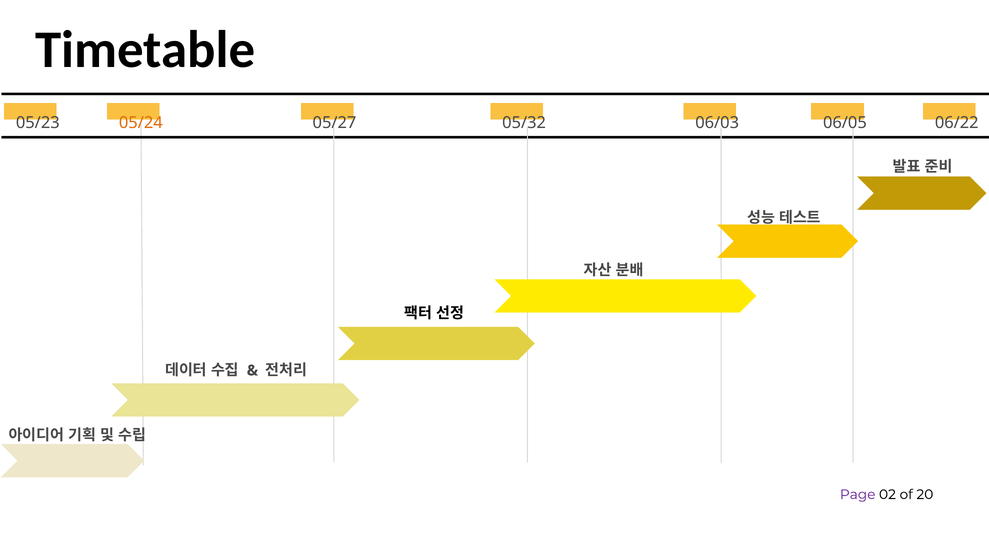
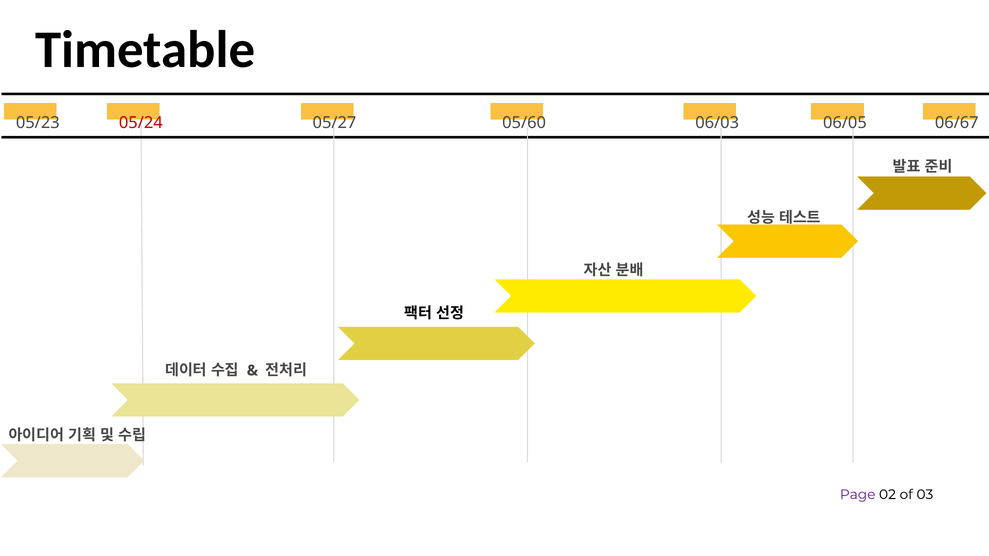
05/24 colour: orange -> red (141, 123)
05/32: 05/32 -> 05/60 (524, 123)
06/22: 06/22 -> 06/67 (957, 123)
20: 20 -> 03 (925, 495)
